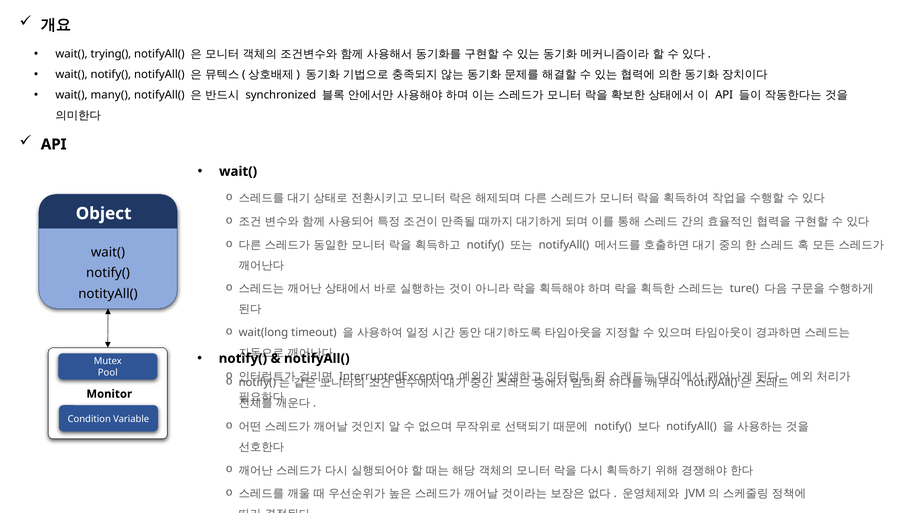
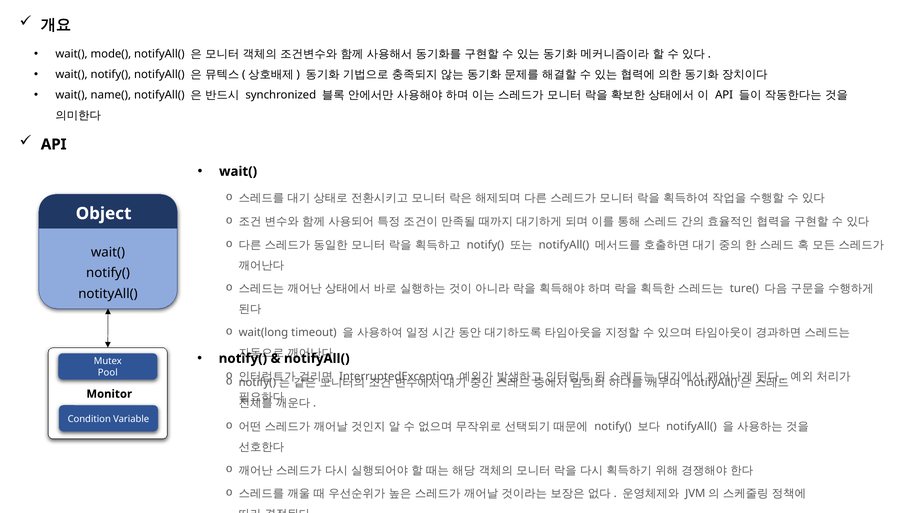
trying(: trying( -> mode( (111, 54)
many(: many( -> name( (111, 95)
